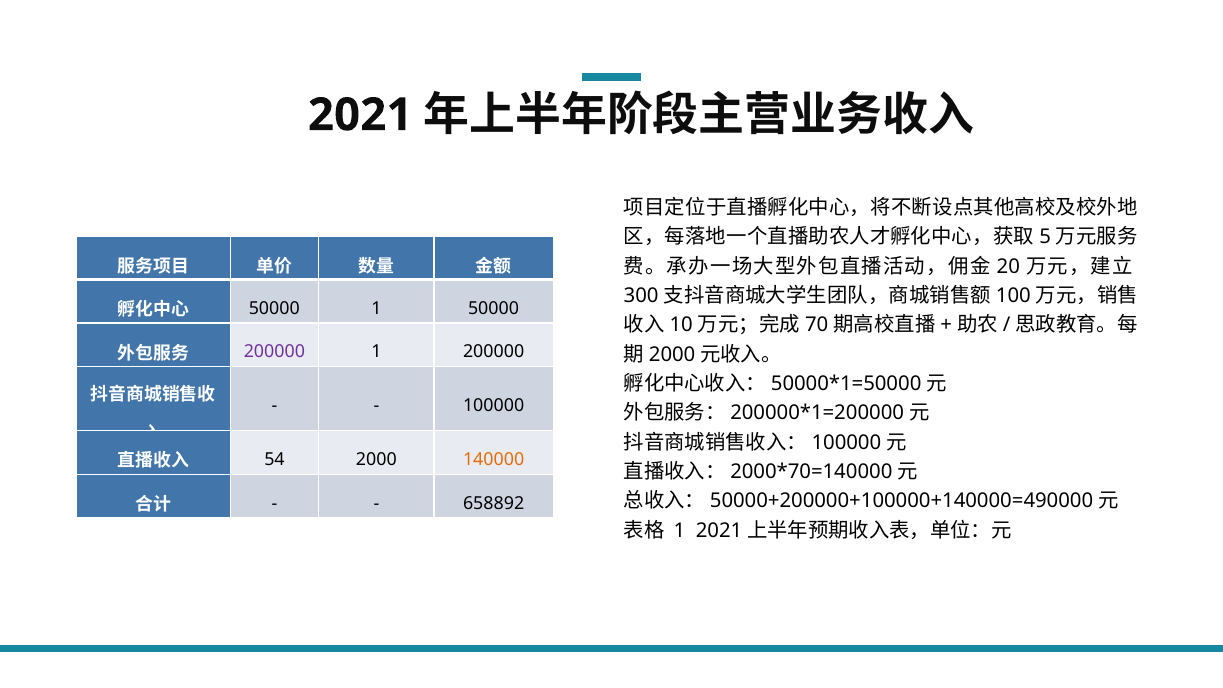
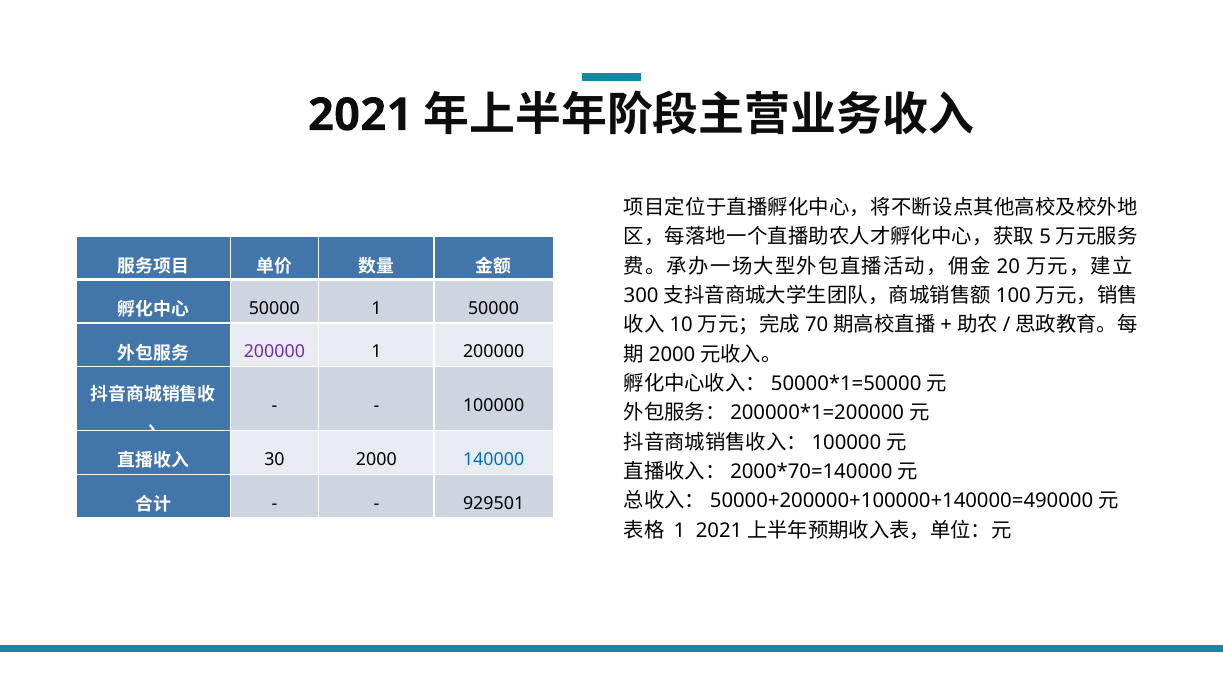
54: 54 -> 30 (274, 460)
140000 colour: orange -> blue (494, 460)
658892: 658892 -> 929501 (494, 503)
